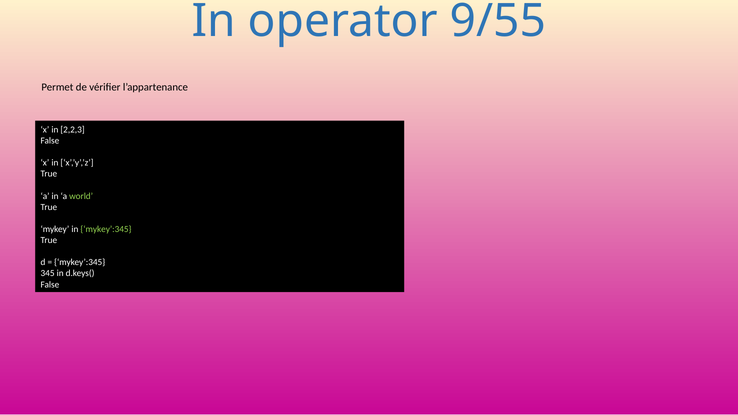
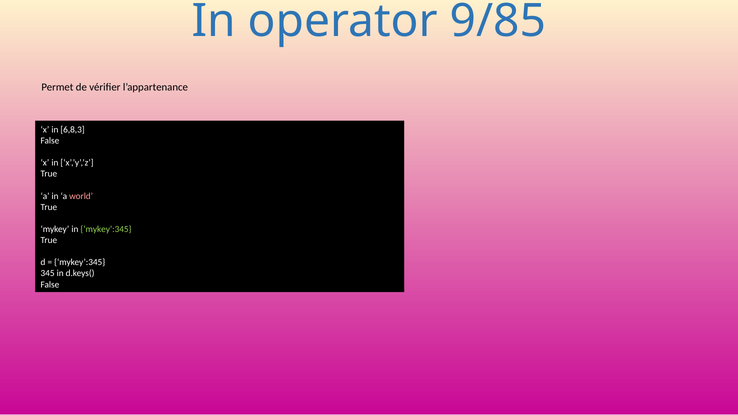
9/55: 9/55 -> 9/85 (498, 21)
2,2,3: 2,2,3 -> 6,8,3 (73, 130)
world colour: light green -> pink (81, 196)
